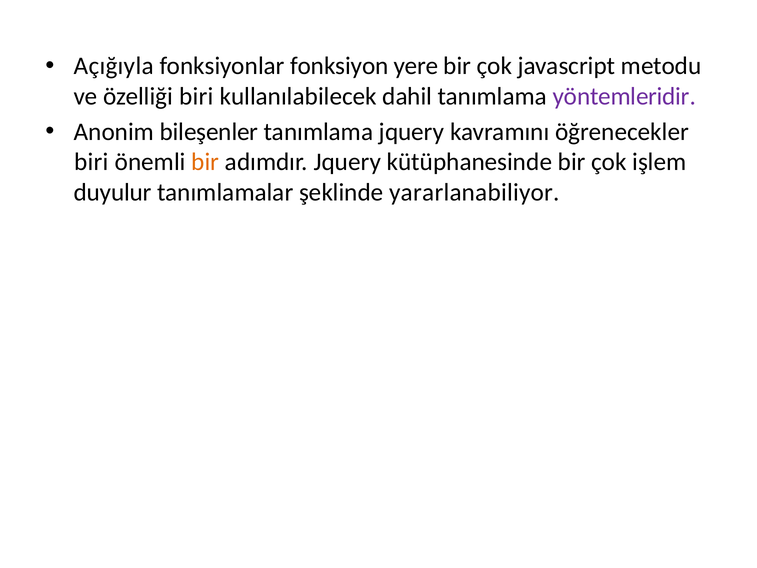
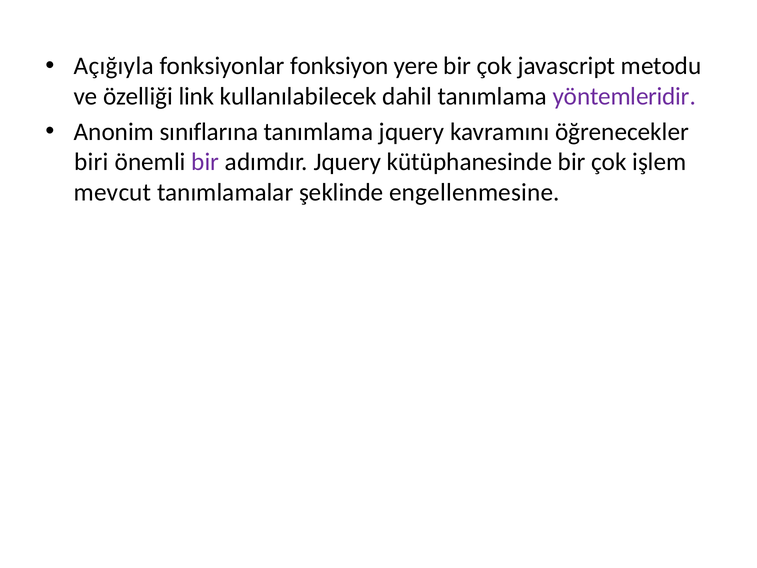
özelliği biri: biri -> link (197, 96)
bileşenler: bileşenler -> sınıflarına (209, 132)
bir colour: orange -> purple (205, 162)
duyulur: duyulur -> mevcut (113, 192)
yararlanabiliyor: yararlanabiliyor -> engellenmesine (474, 192)
